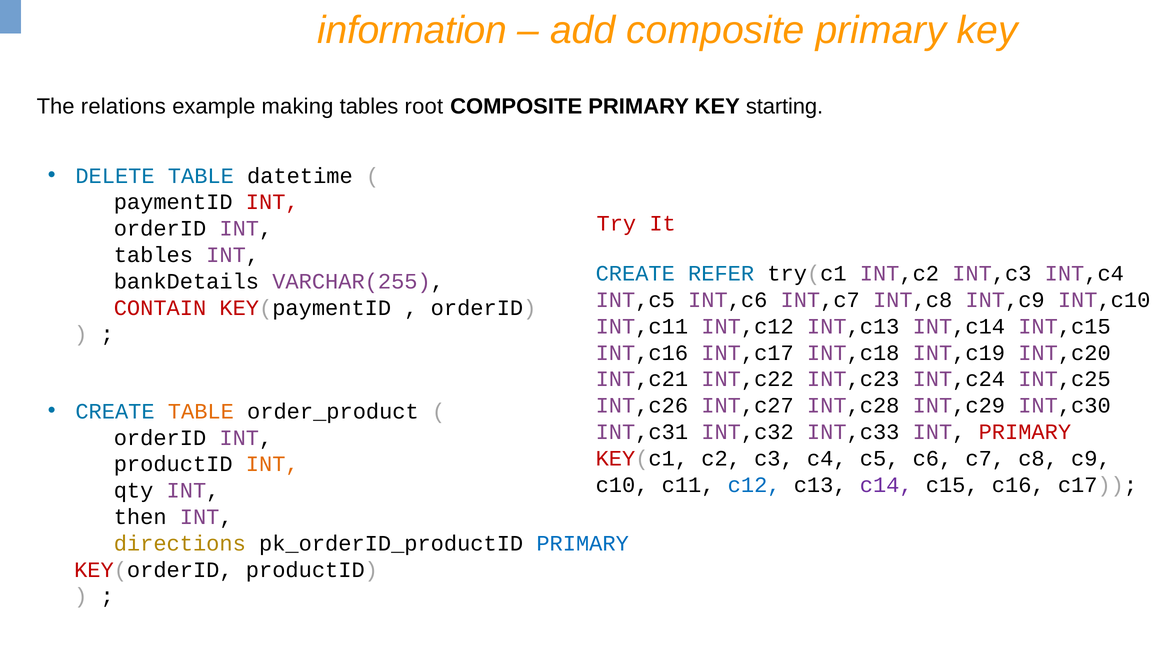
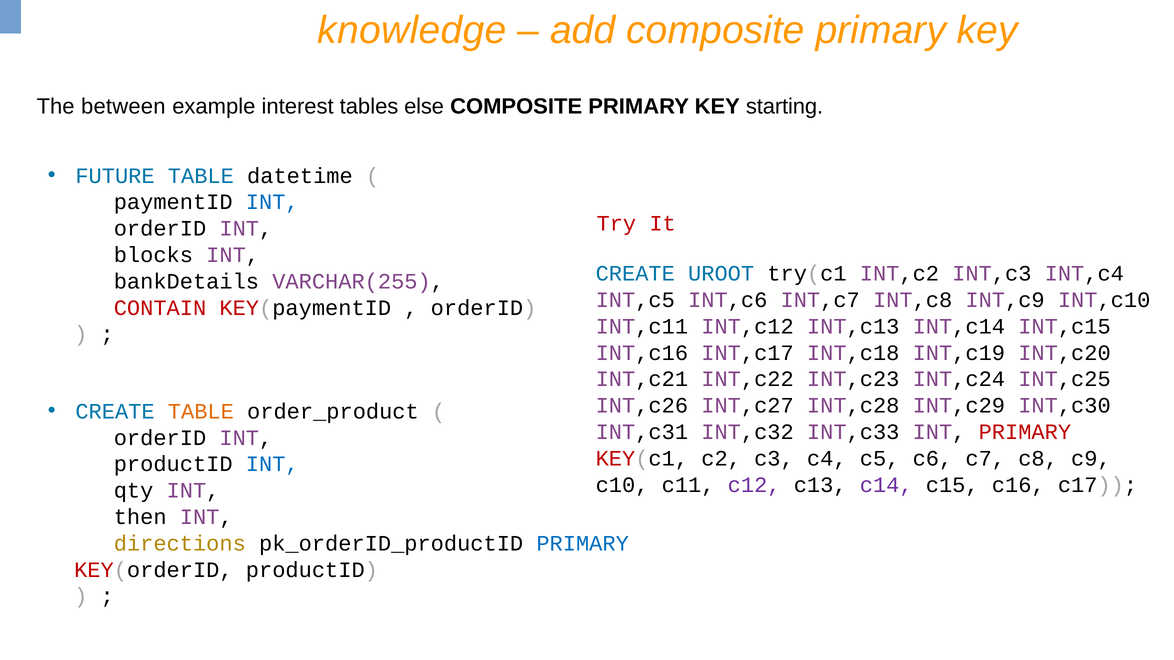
information: information -> knowledge (412, 31)
relations: relations -> between (123, 107)
making: making -> interest (298, 107)
root: root -> else (424, 107)
DELETE: DELETE -> FUTURE (115, 176)
INT colour: red -> blue (272, 202)
tables: tables -> blocks (153, 255)
REFER: REFER -> UROOT (721, 274)
INT colour: orange -> blue (272, 464)
c12 colour: blue -> purple (754, 485)
